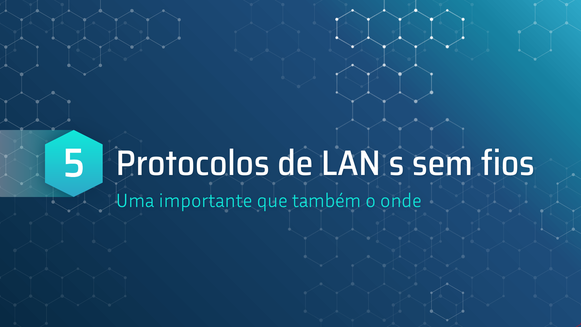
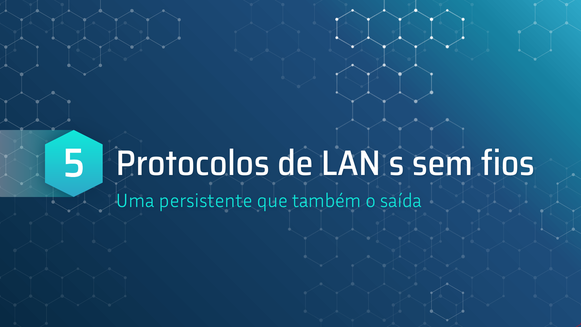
importante: importante -> persistente (206, 201)
onde: onde -> saída (401, 201)
